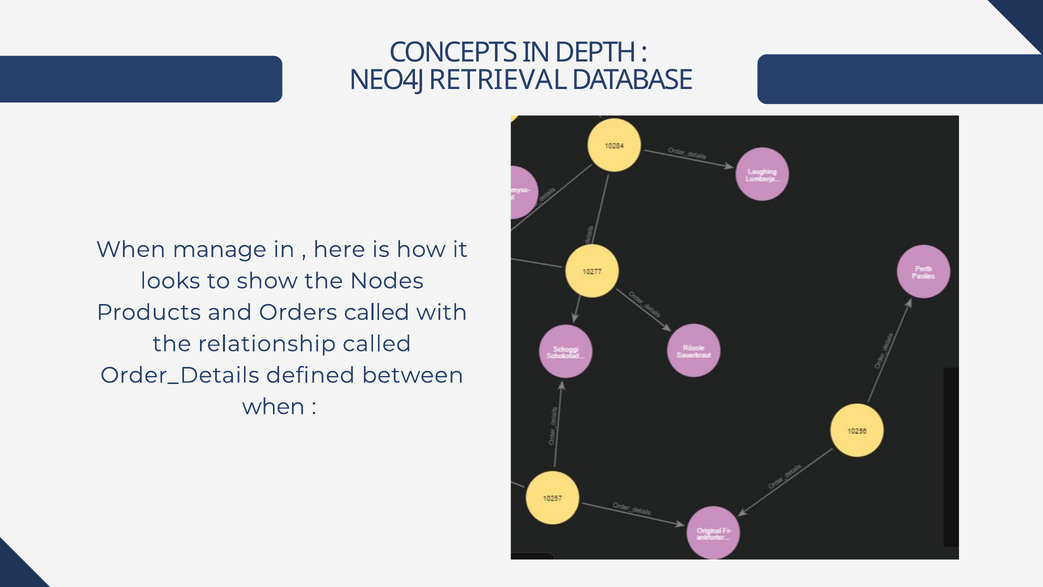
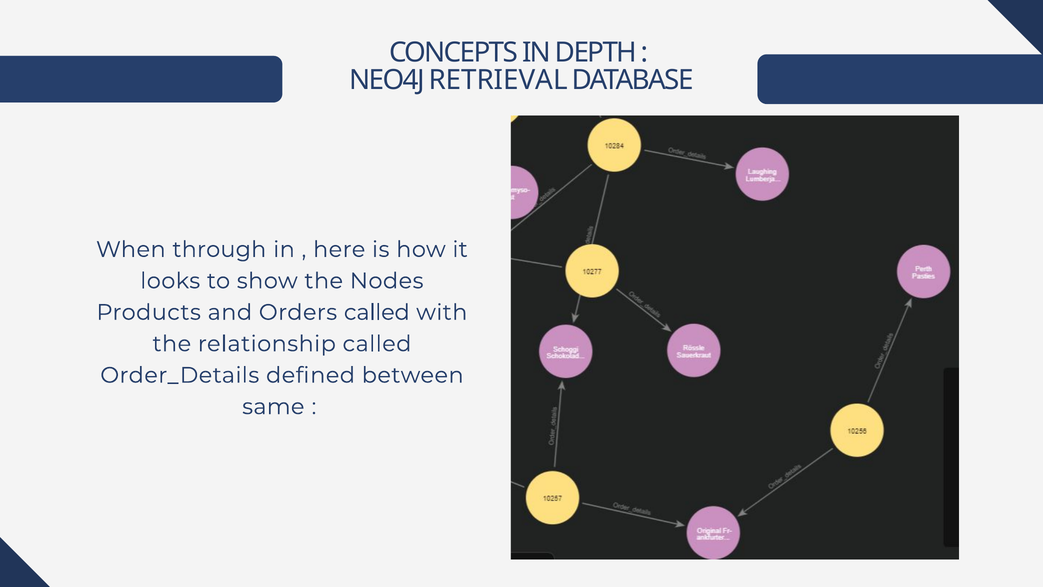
manage: manage -> through (219, 249)
when: when -> same (273, 407)
